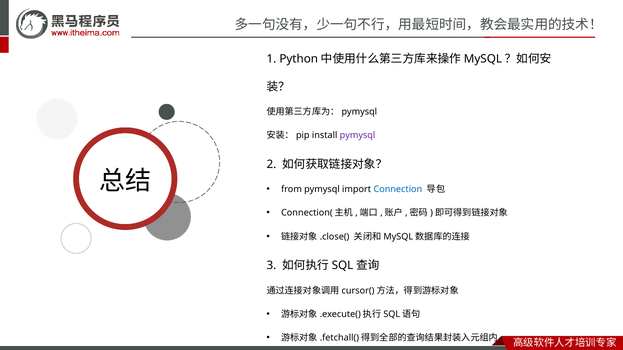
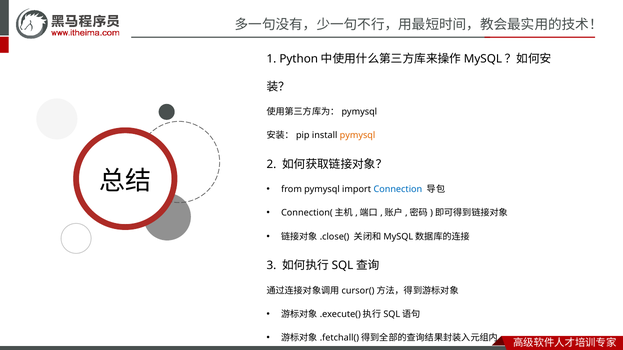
pymysql colour: purple -> orange (357, 136)
